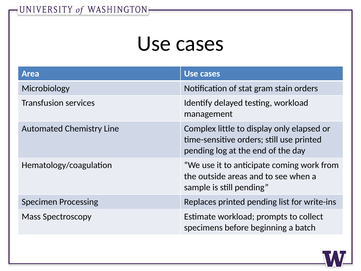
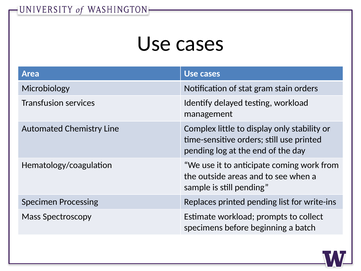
elapsed: elapsed -> stability (306, 128)
